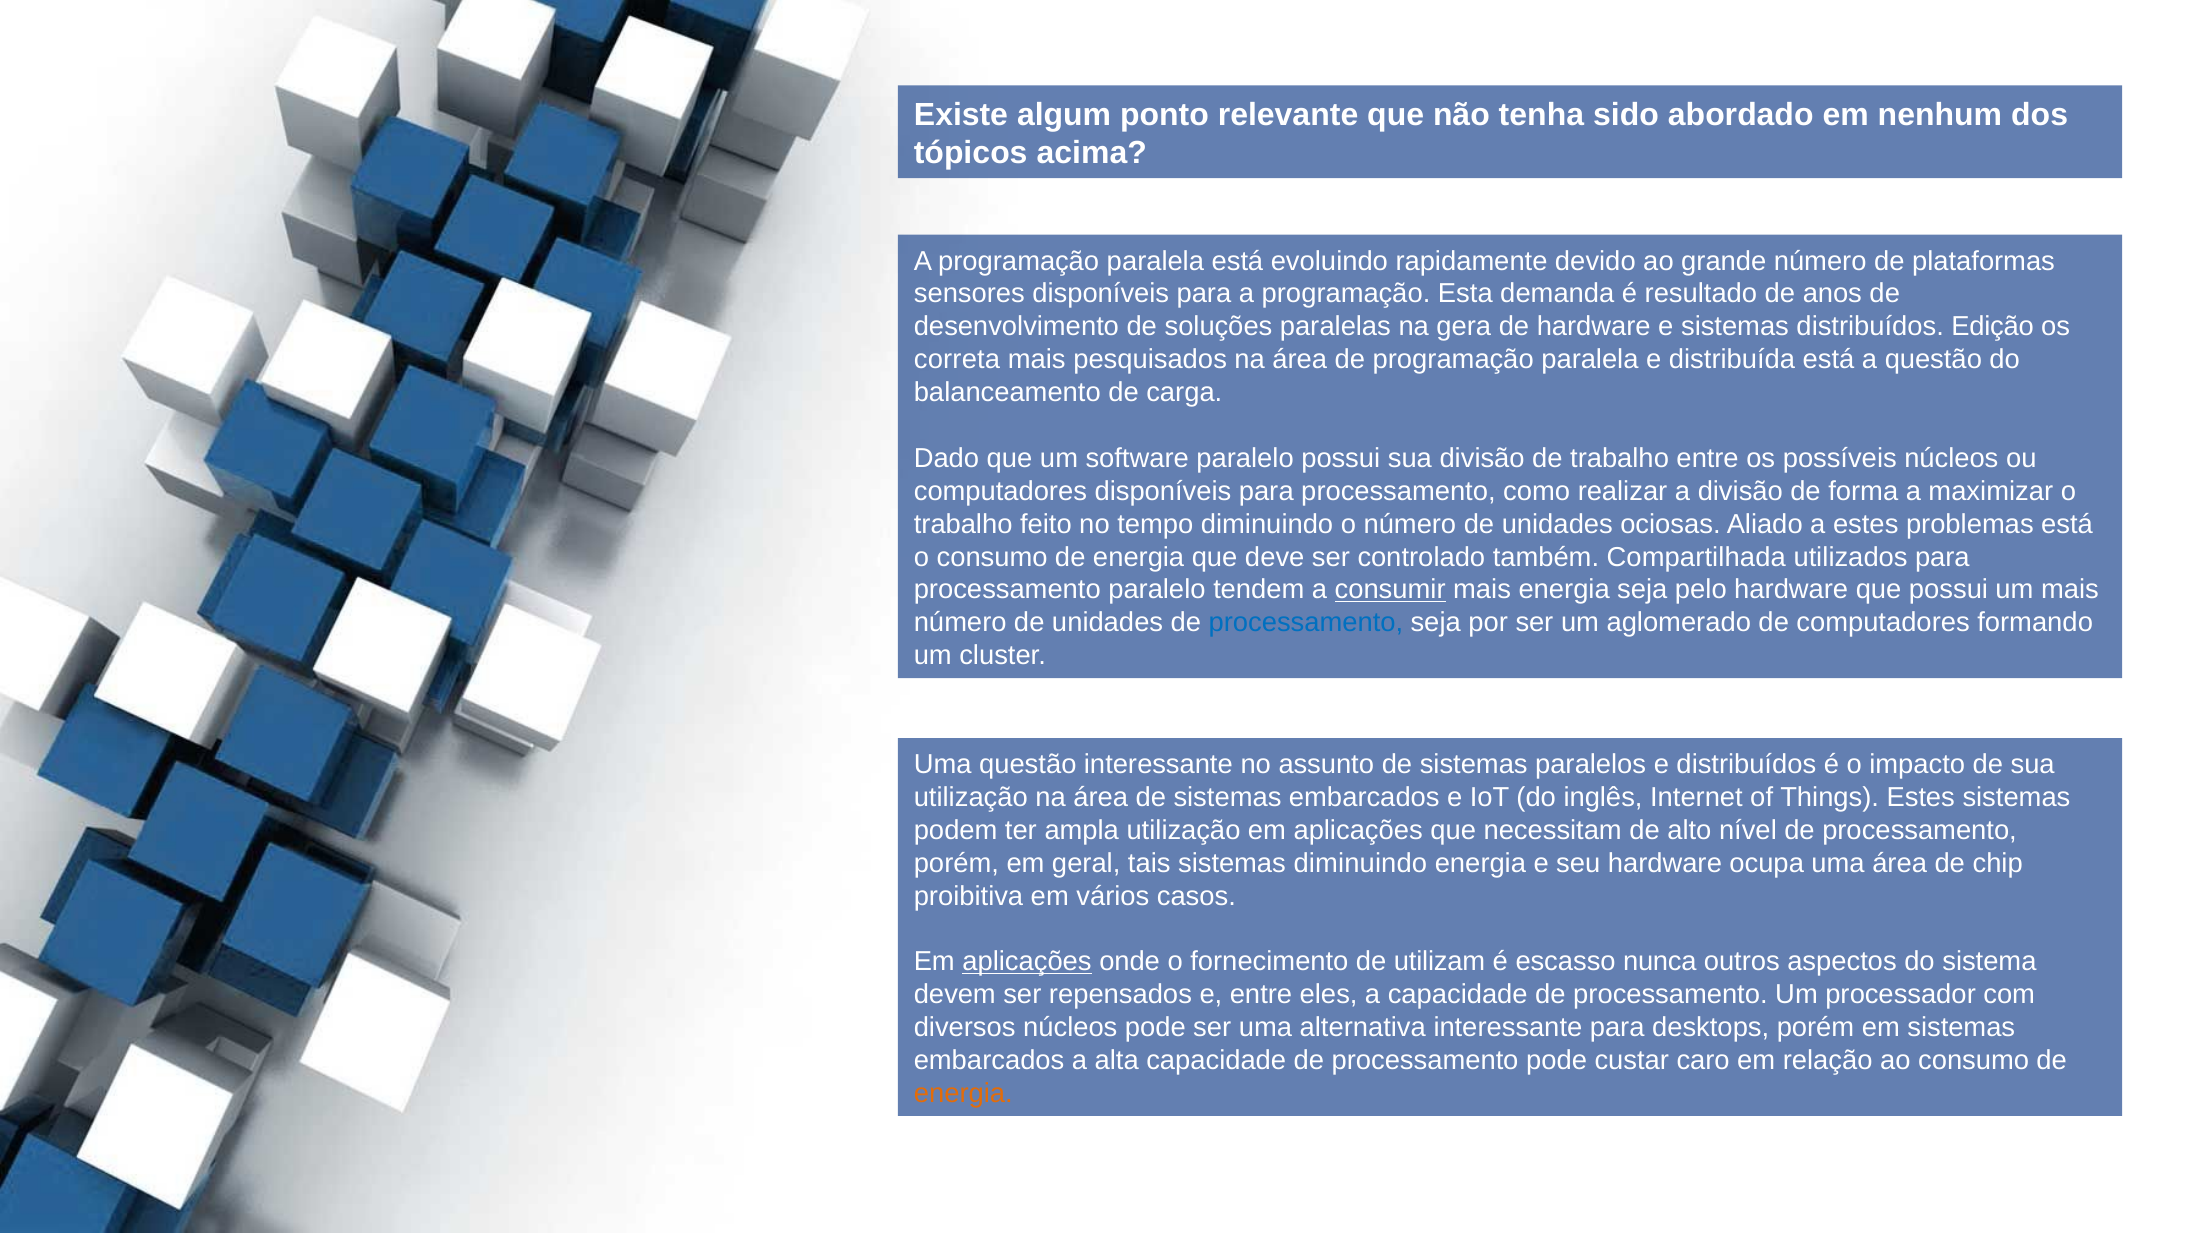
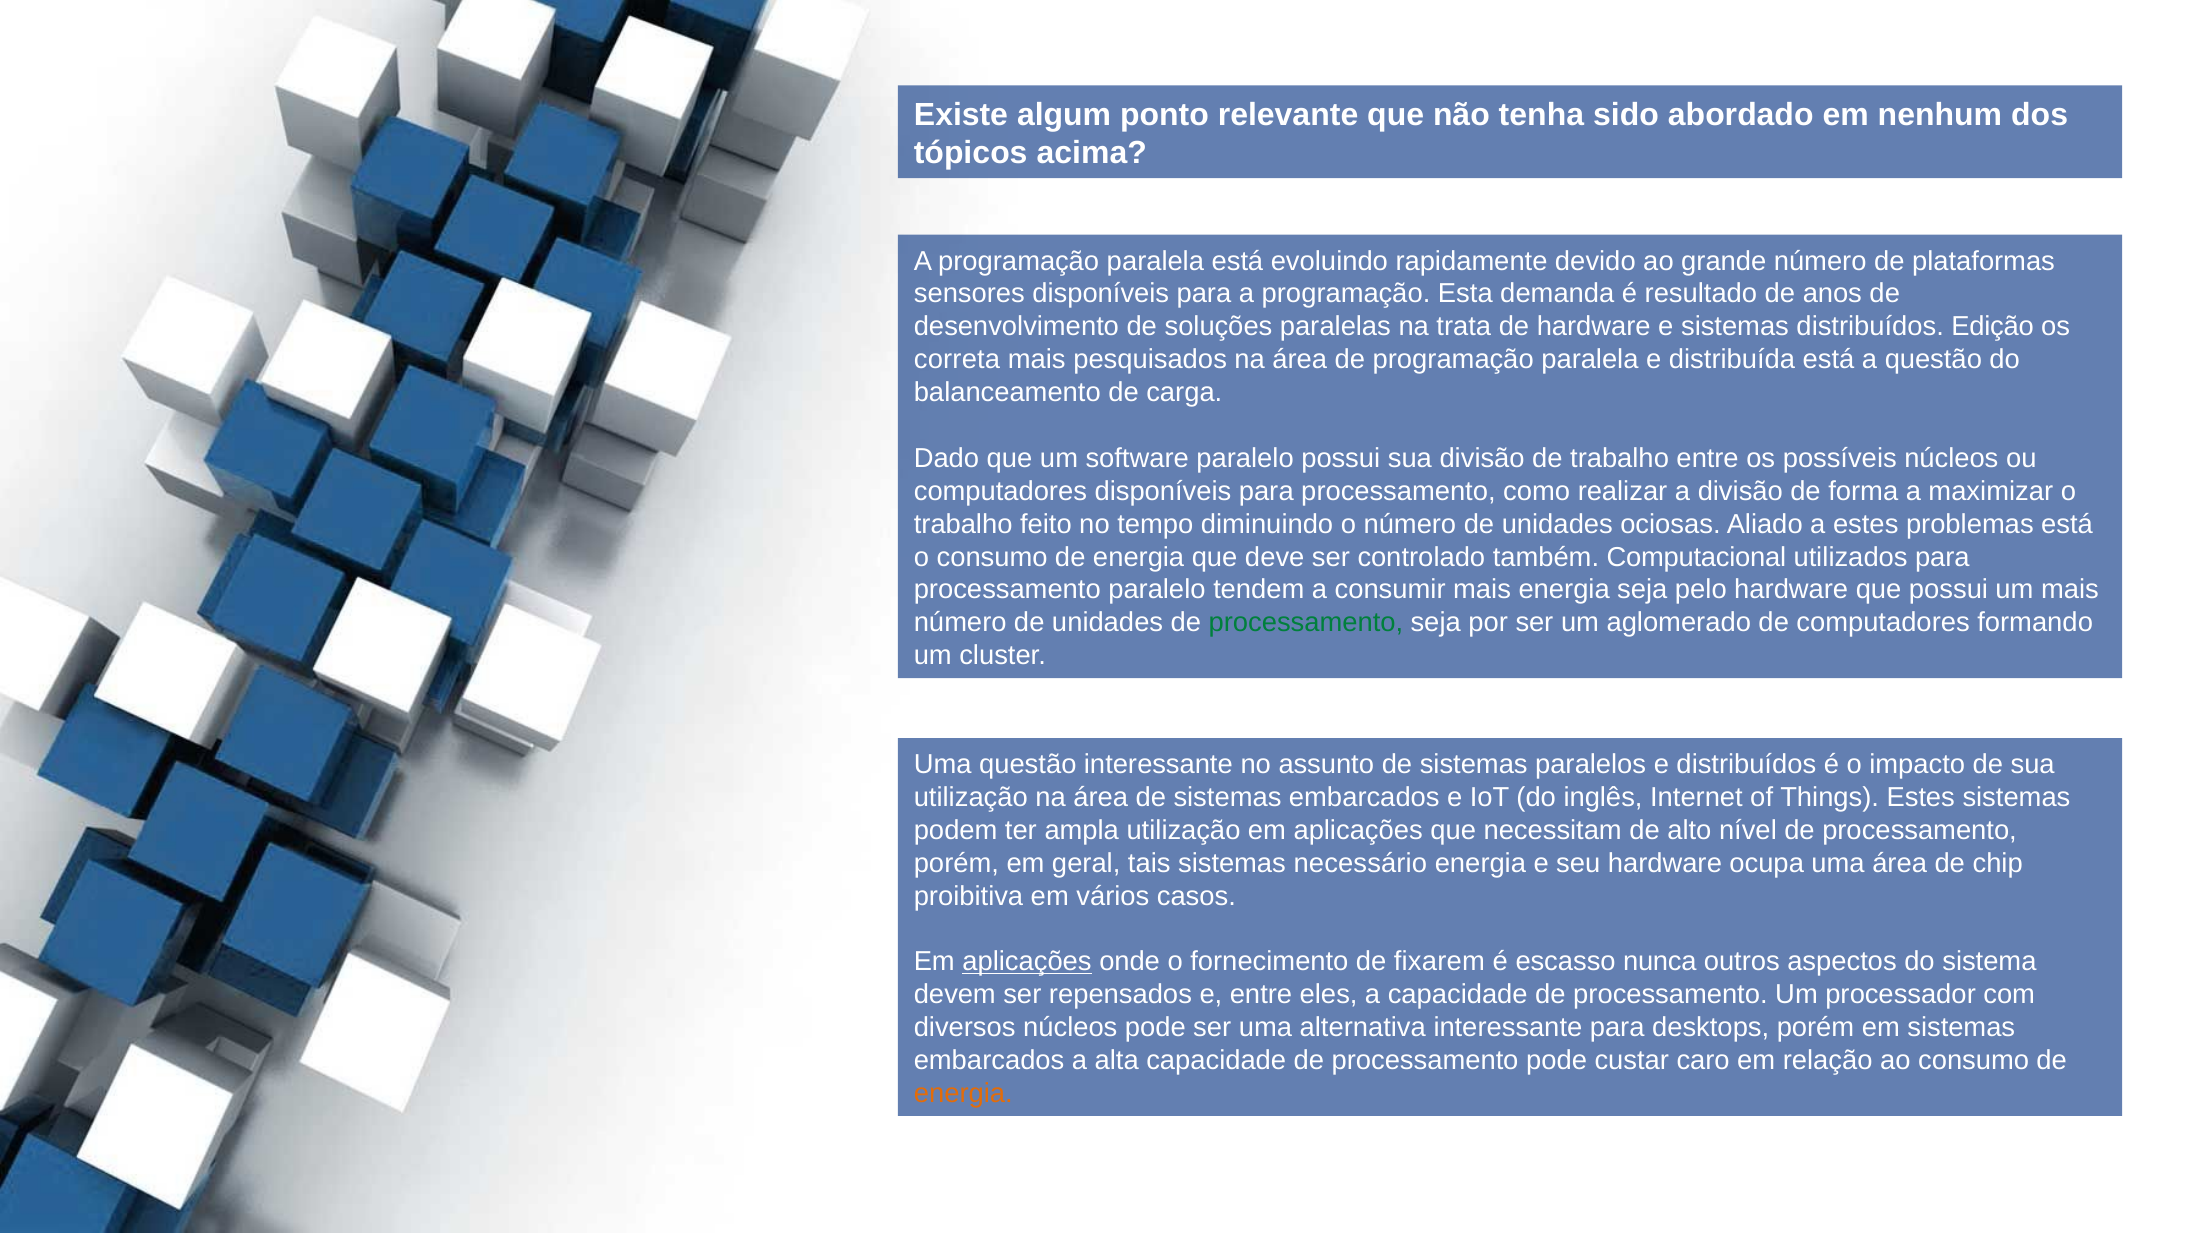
gera: gera -> trata (1464, 327)
Compartilhada: Compartilhada -> Computacional (1696, 557)
consumir underline: present -> none (1390, 590)
processamento colour: blue -> green (1306, 622)
sistemas diminuindo: diminuindo -> necessário (1360, 863)
utilizam: utilizam -> fixarem (1439, 961)
